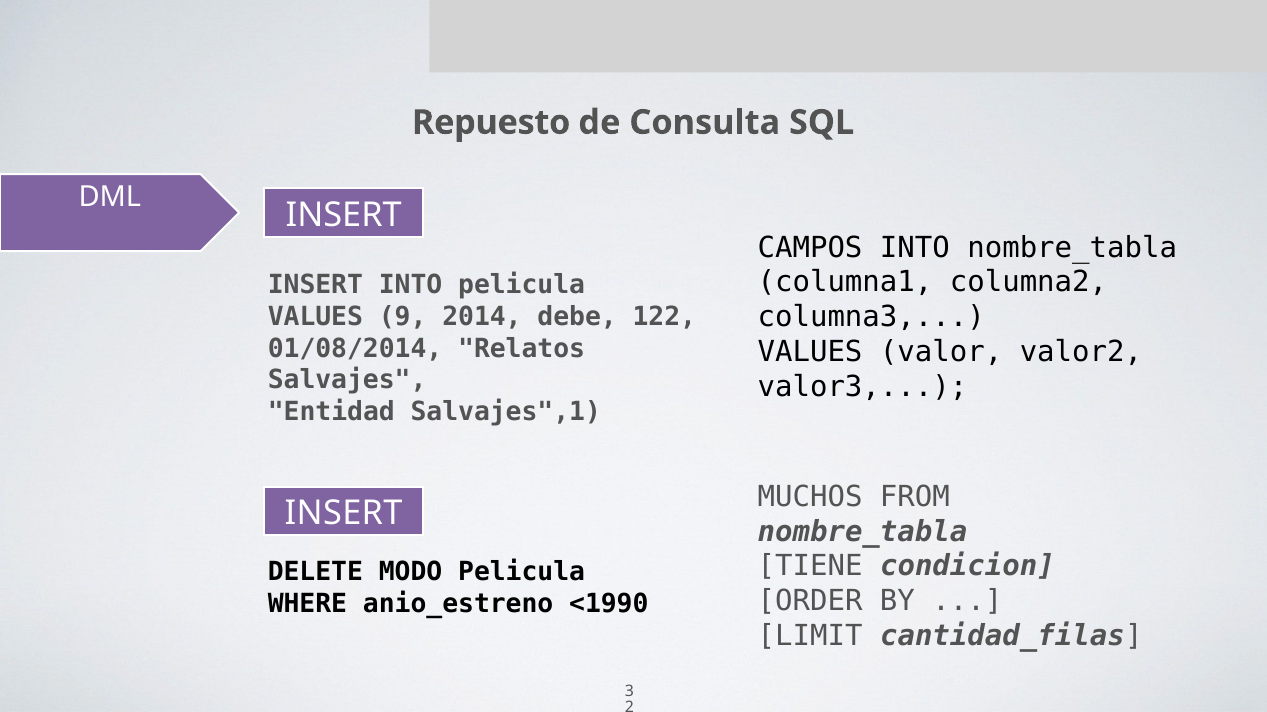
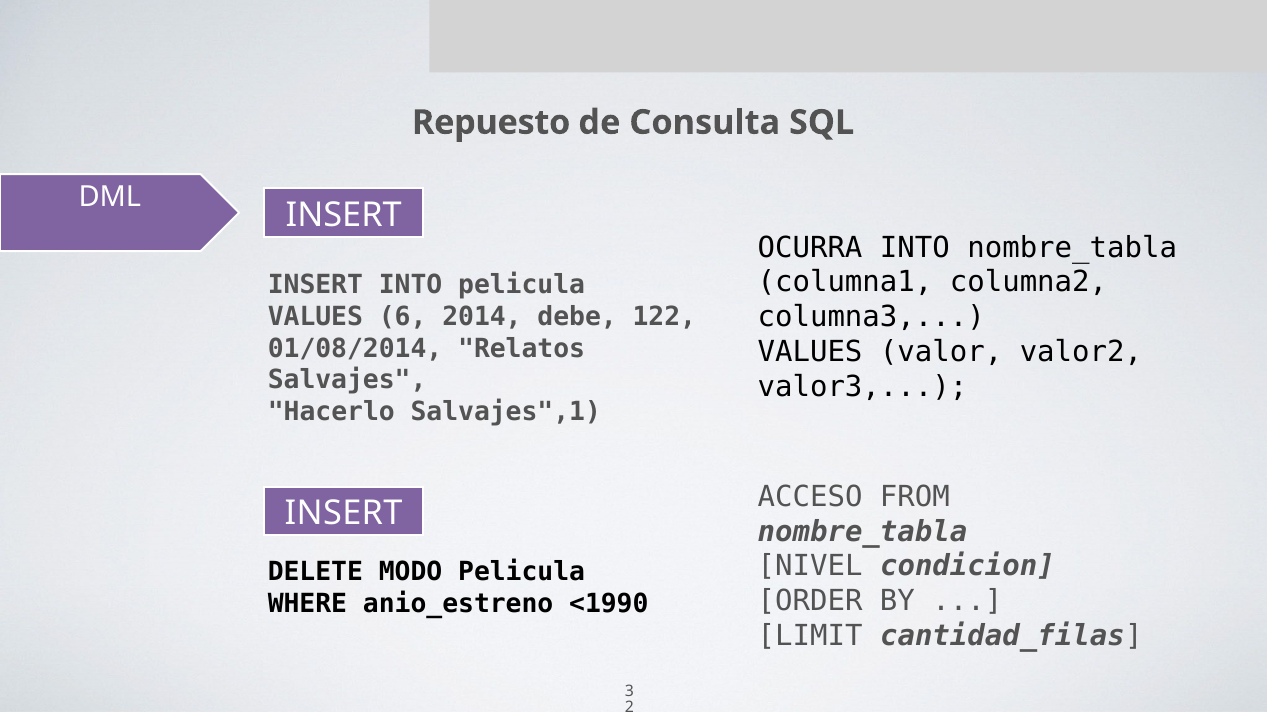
CAMPOS: CAMPOS -> OCURRA (810, 248)
9: 9 -> 6 (403, 317)
Entidad: Entidad -> Hacerlo (331, 412)
MUCHOS: MUCHOS -> ACCESO (810, 497)
TIENE: TIENE -> NIVEL (810, 567)
